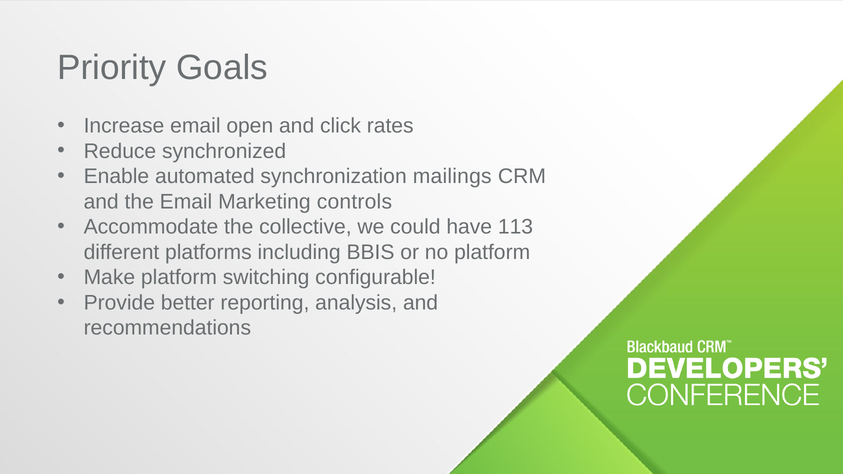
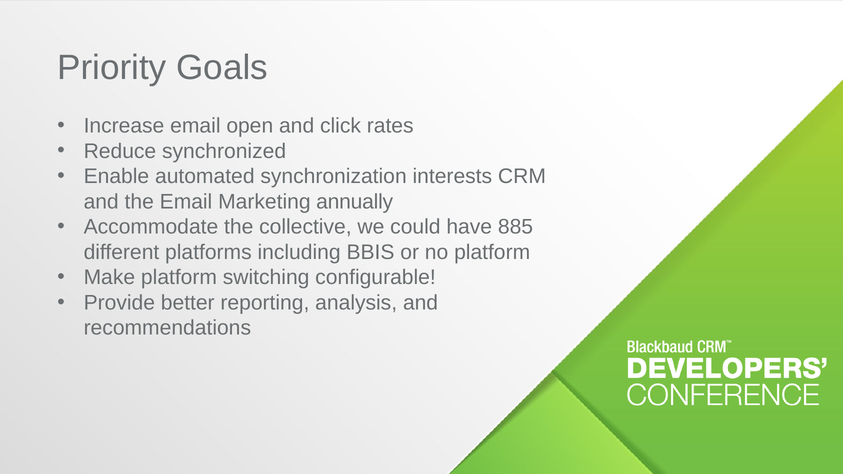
mailings: mailings -> interests (452, 176)
controls: controls -> annually (355, 202)
113: 113 -> 885 (516, 227)
